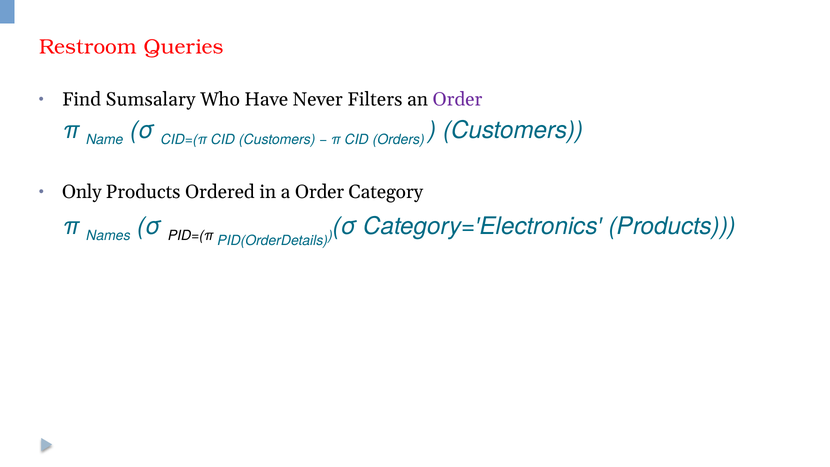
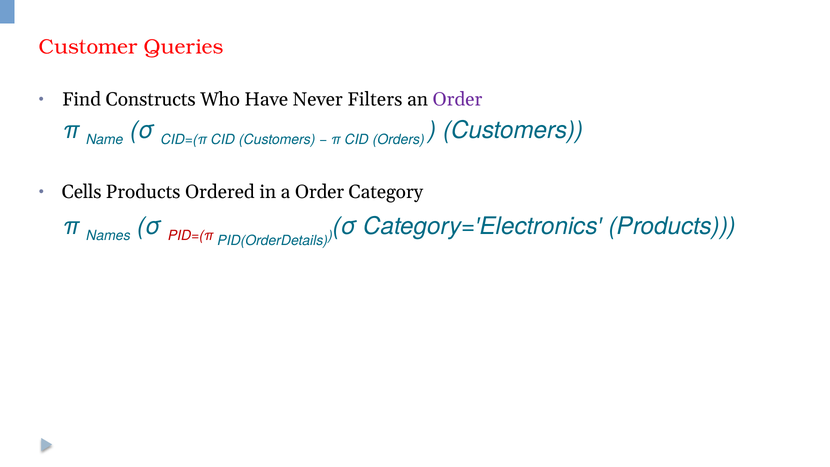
Restroom: Restroom -> Customer (88, 47)
Sumsalary: Sumsalary -> Constructs (151, 100)
Only: Only -> Cells (82, 192)
PID=(π colour: black -> red (191, 236)
